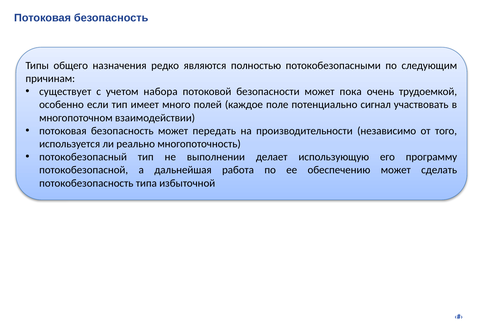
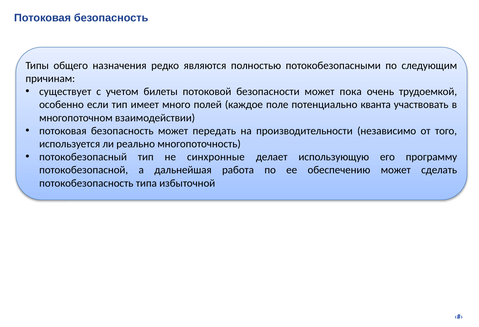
набора: набора -> билеты (161, 91)
сигнал: сигнал -> кванта (376, 105)
выполнении: выполнении -> синхронные (216, 157)
